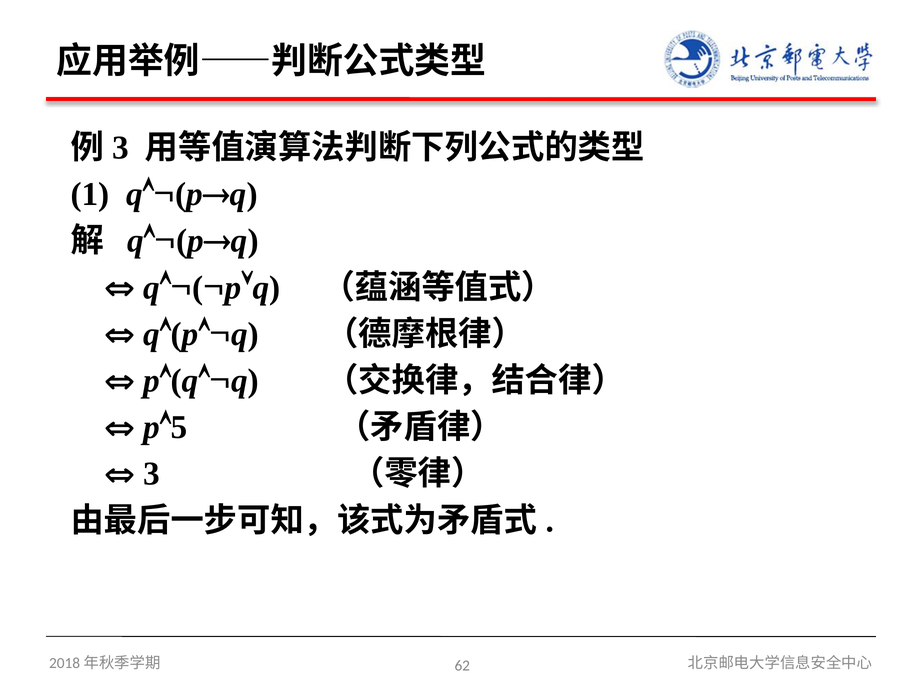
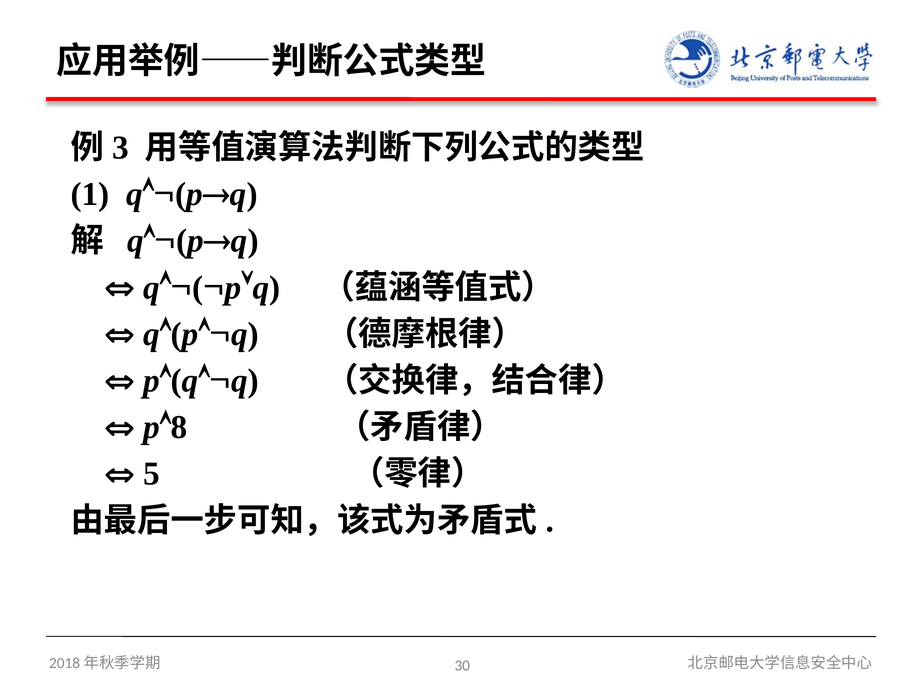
5: 5 -> 8 (179, 427)
3: 3 -> 5 (152, 474)
62: 62 -> 30 (462, 665)
